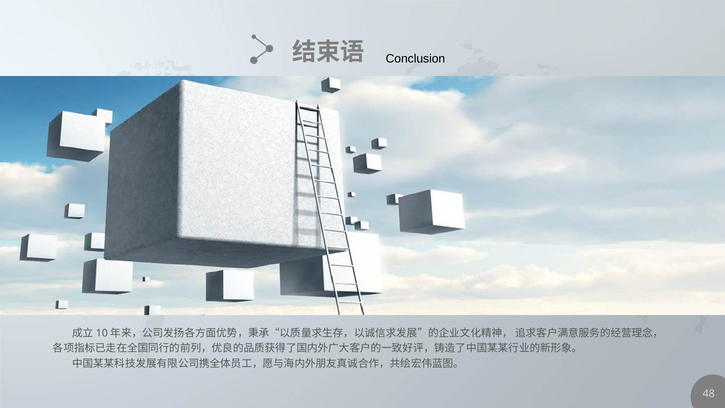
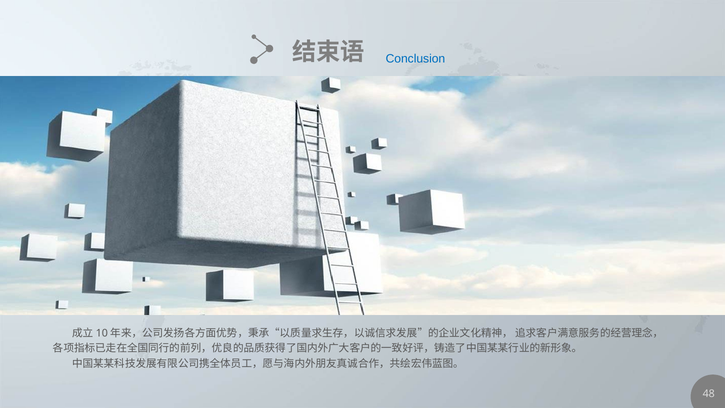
Conclusion colour: black -> blue (415, 59)
